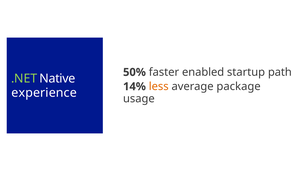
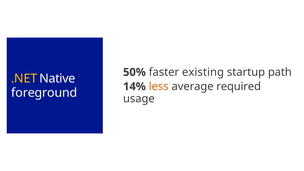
enabled: enabled -> existing (203, 72)
.NET colour: light green -> yellow (24, 79)
package: package -> required (239, 87)
experience: experience -> foreground (44, 93)
